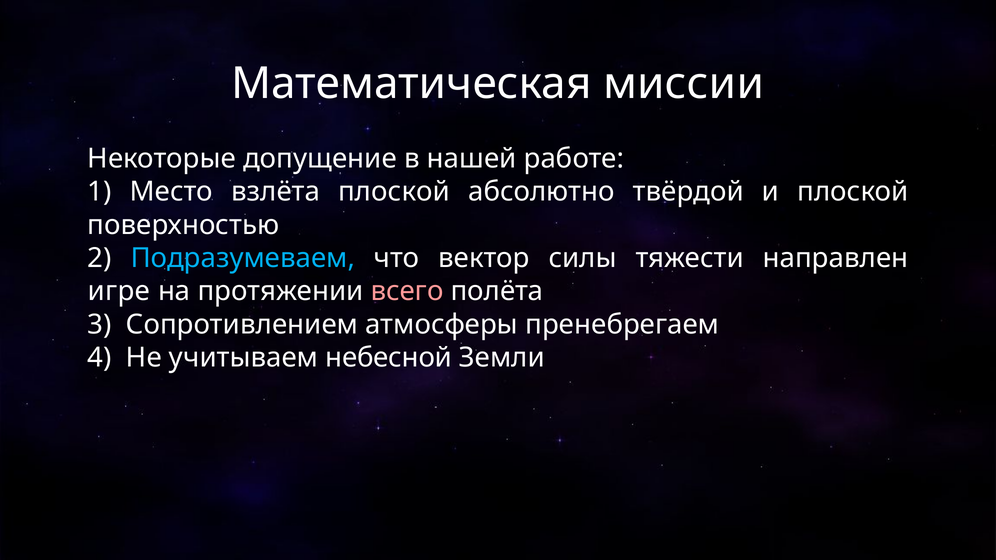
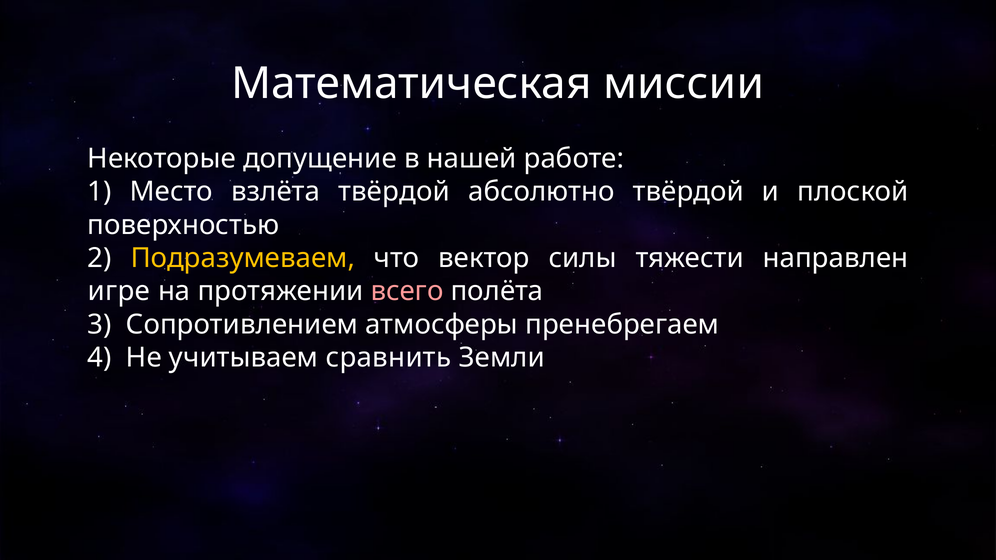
взлёта плоской: плоской -> твёрдой (394, 192)
Подразумеваем colour: light blue -> yellow (243, 258)
небесной: небесной -> сравнить (388, 358)
